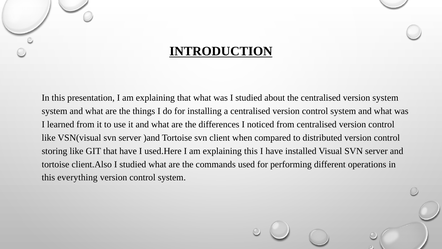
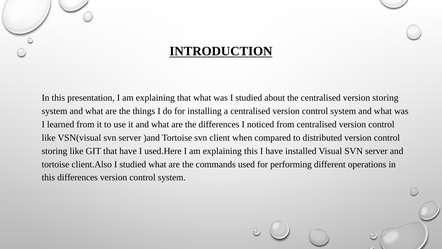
version system: system -> storing (385, 98)
this everything: everything -> differences (78, 177)
